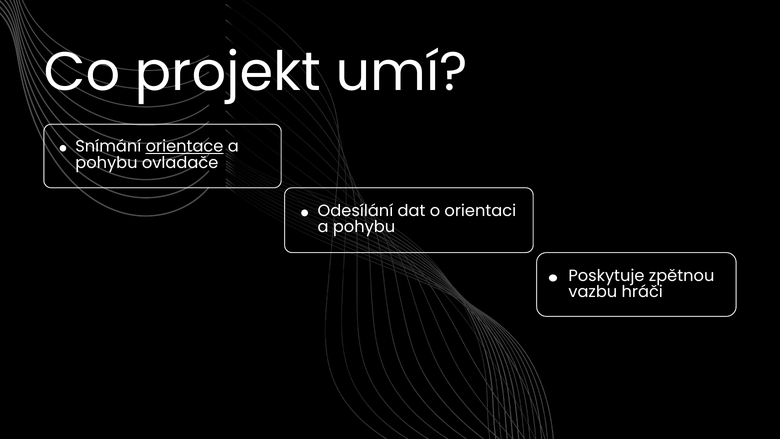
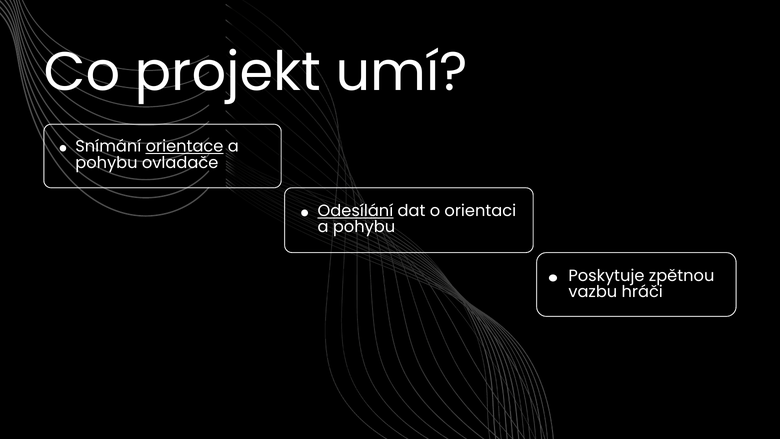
Odesílání underline: none -> present (355, 211)
